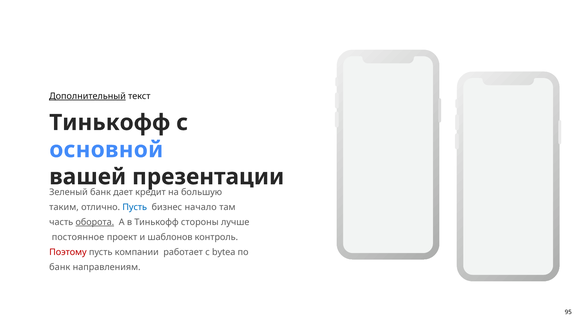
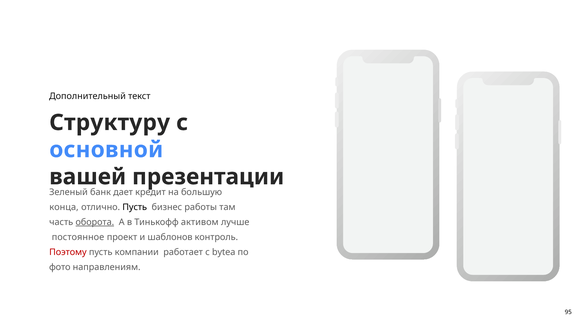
Дополнительный underline: present -> none (87, 96)
Тинькофф: Тинькофф -> Структуру (110, 123)
таким: таким -> конца (64, 207)
Пусть colour: blue -> black (135, 207)
начало: начало -> работы (201, 207)
стороны: стороны -> активом (200, 222)
банк: банк -> фото (60, 268)
